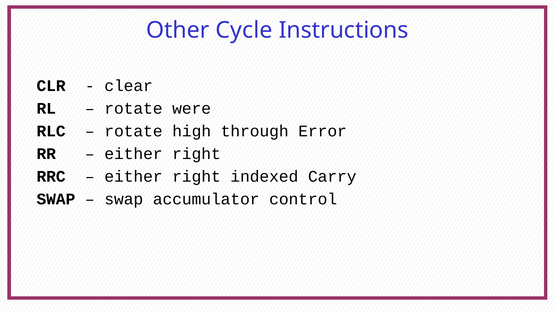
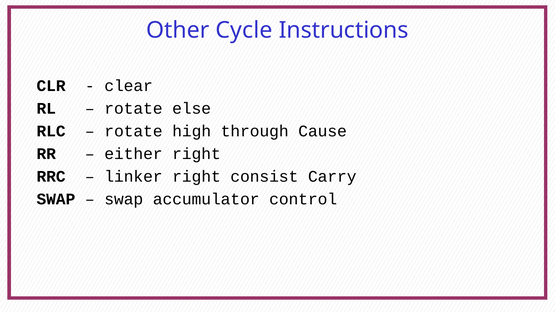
were: were -> else (192, 108)
Error: Error -> Cause (323, 131)
either: either -> linker (133, 176)
indexed: indexed -> consist (264, 176)
